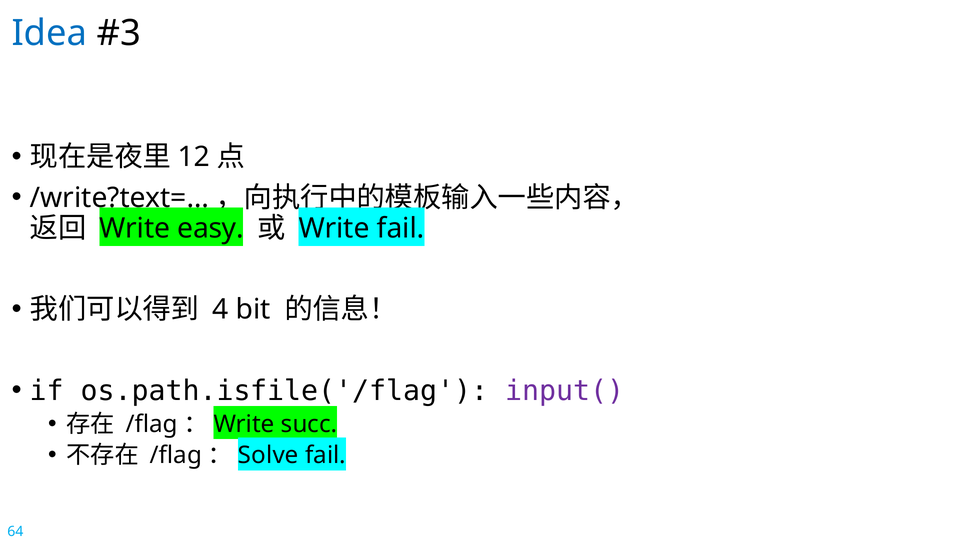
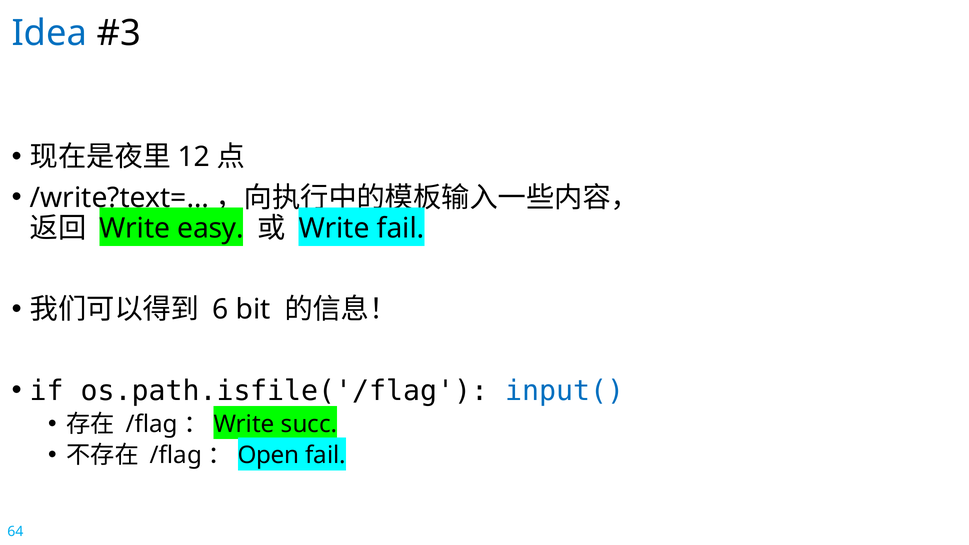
4: 4 -> 6 (220, 309)
input( colour: purple -> blue (565, 391)
Solve: Solve -> Open (268, 455)
